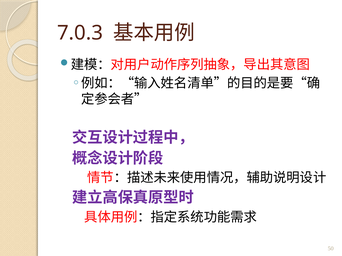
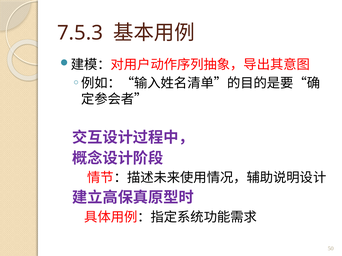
7.0.3: 7.0.3 -> 7.5.3 (80, 33)
